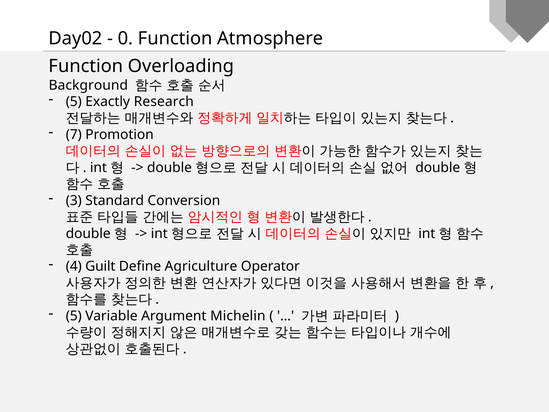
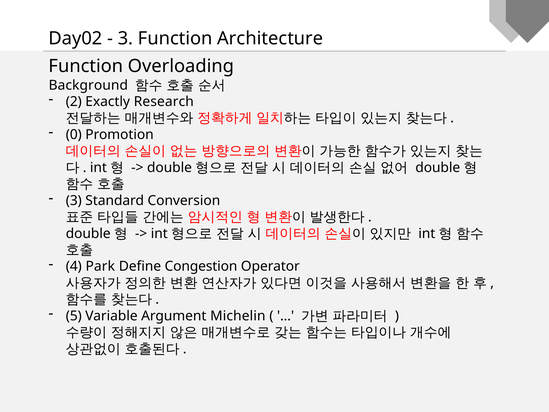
0: 0 -> 3 (126, 39)
Atmosphere: Atmosphere -> Architecture (270, 39)
5: 5 -> 2 (74, 102)
7: 7 -> 0 (74, 135)
Guilt: Guilt -> Park (100, 266)
Agriculture: Agriculture -> Congestion (201, 266)
